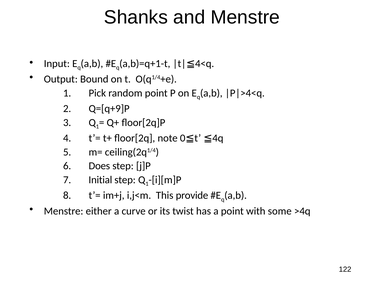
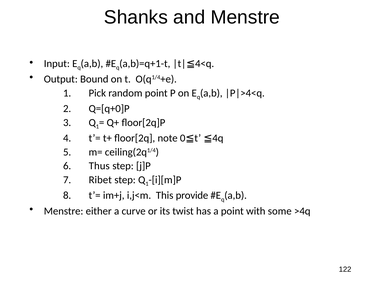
Q=[q+9]P: Q=[q+9]P -> Q=[q+0]P (109, 109)
Does: Does -> Thus (99, 166)
Initial: Initial -> Ribet (100, 180)
